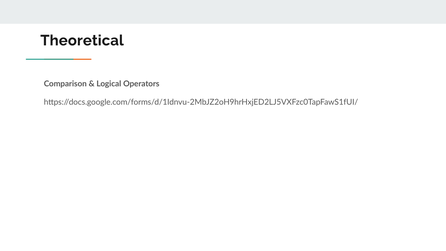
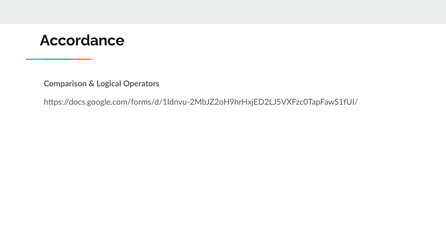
Theoretical: Theoretical -> Accordance (82, 40)
